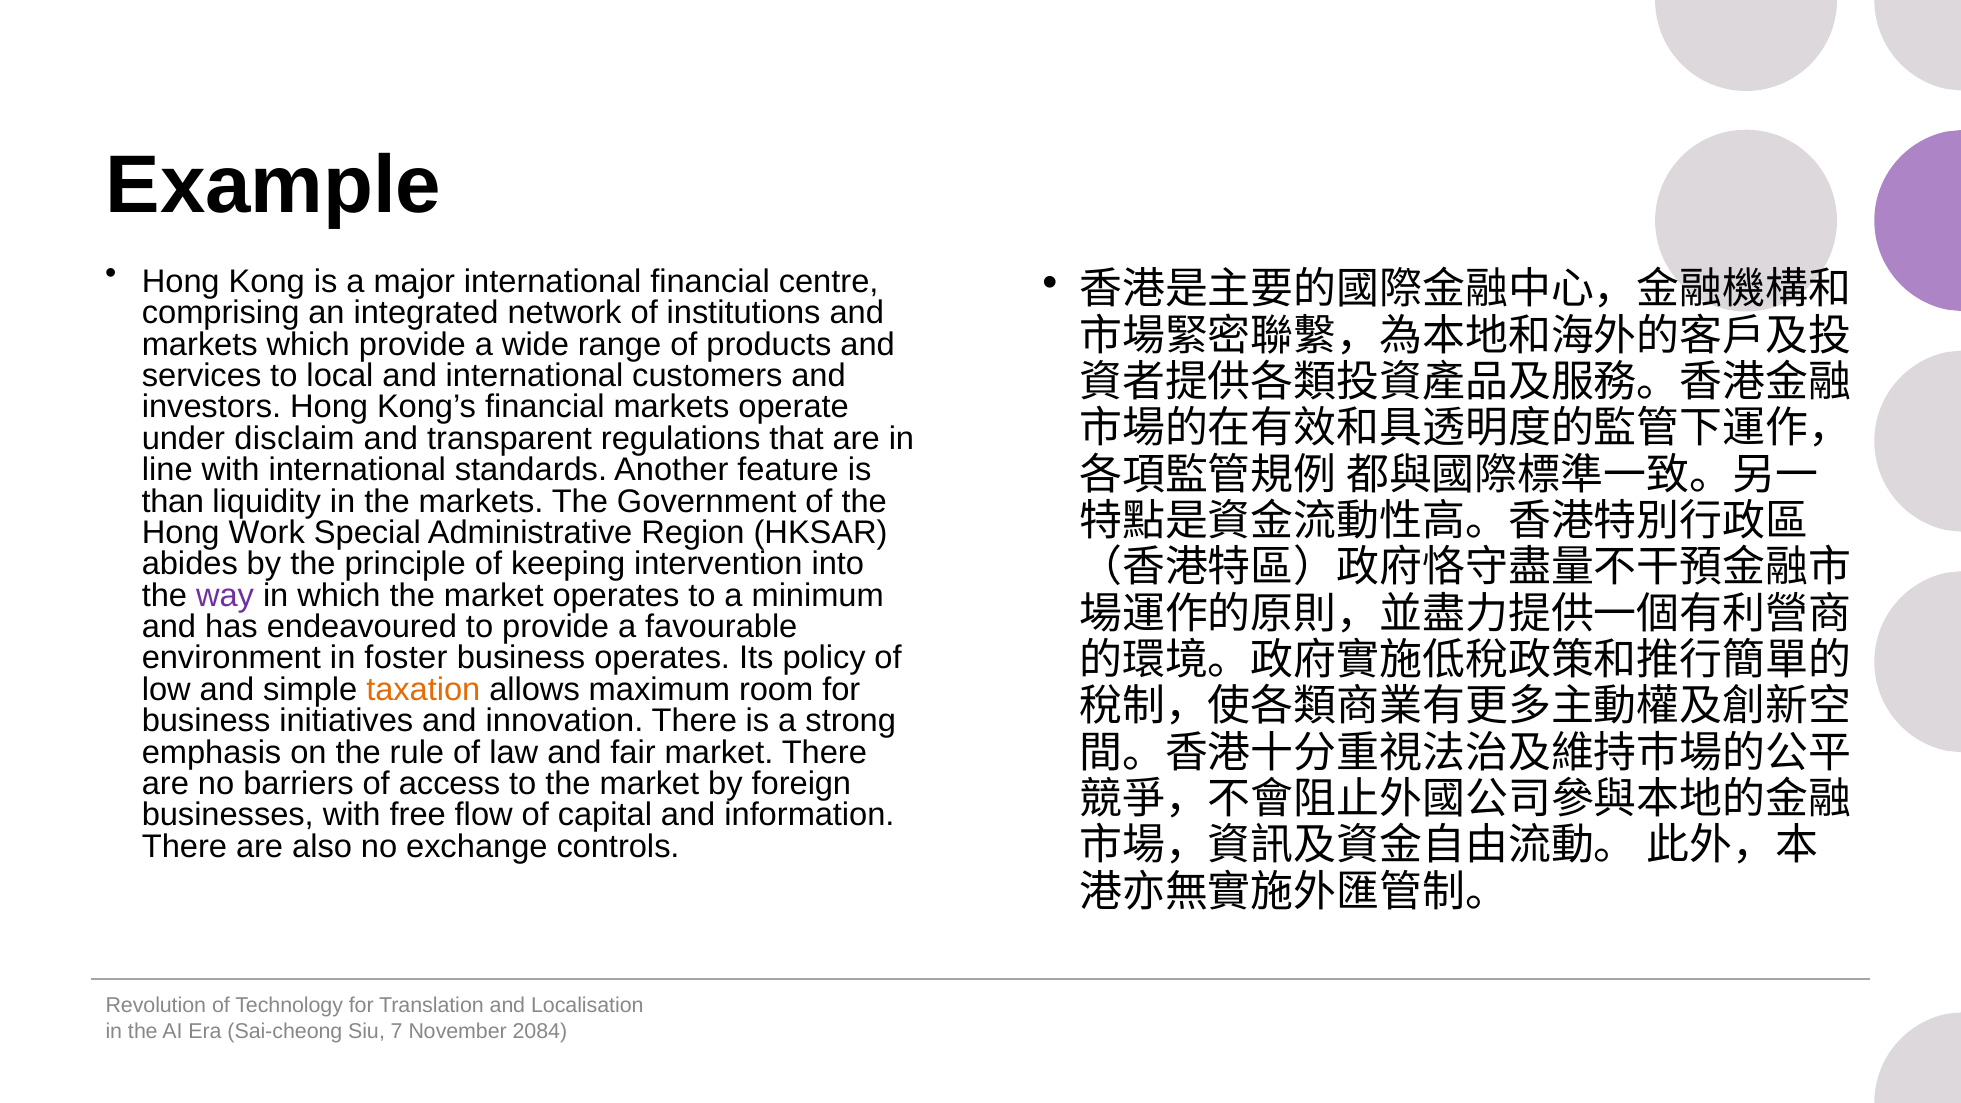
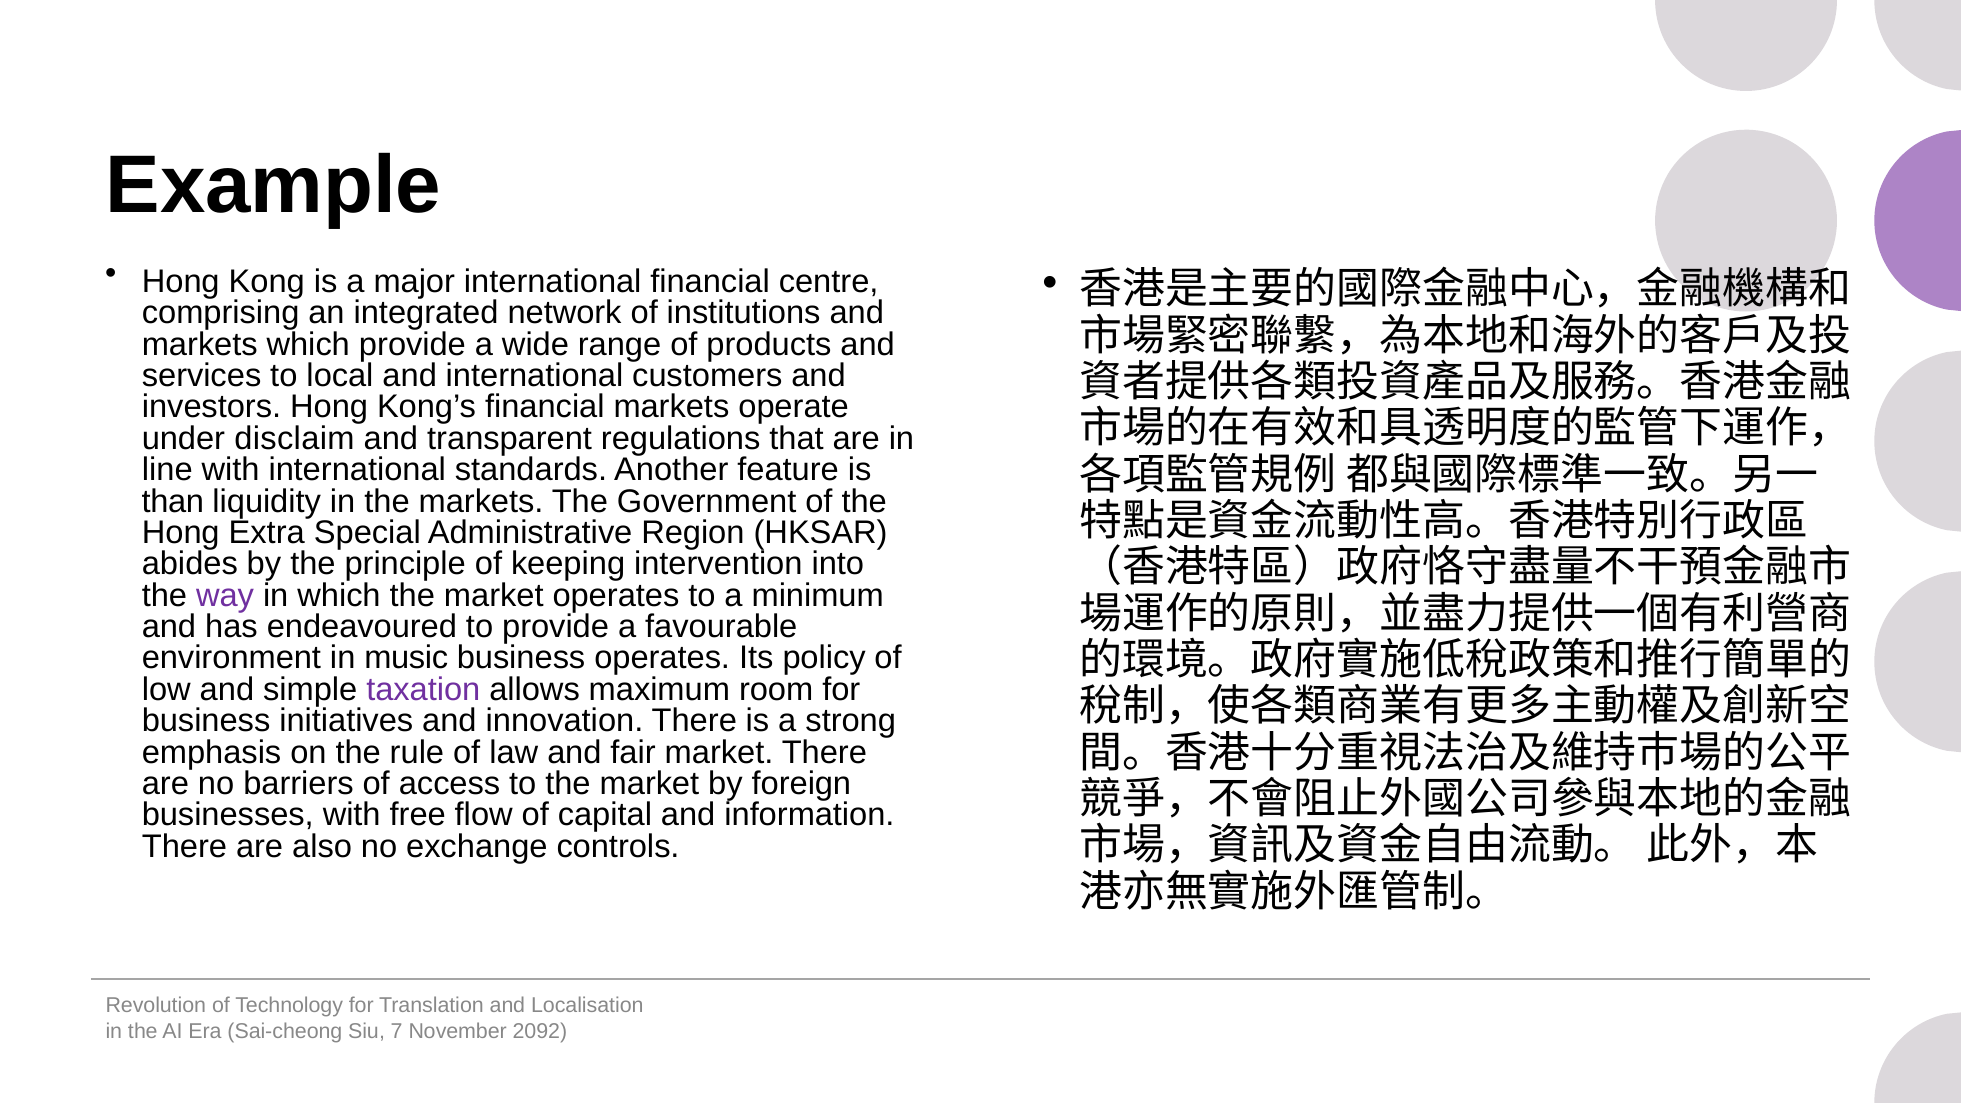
Work: Work -> Extra (267, 533)
foster: foster -> music (406, 658)
taxation colour: orange -> purple (423, 690)
2084: 2084 -> 2092 (540, 1031)
